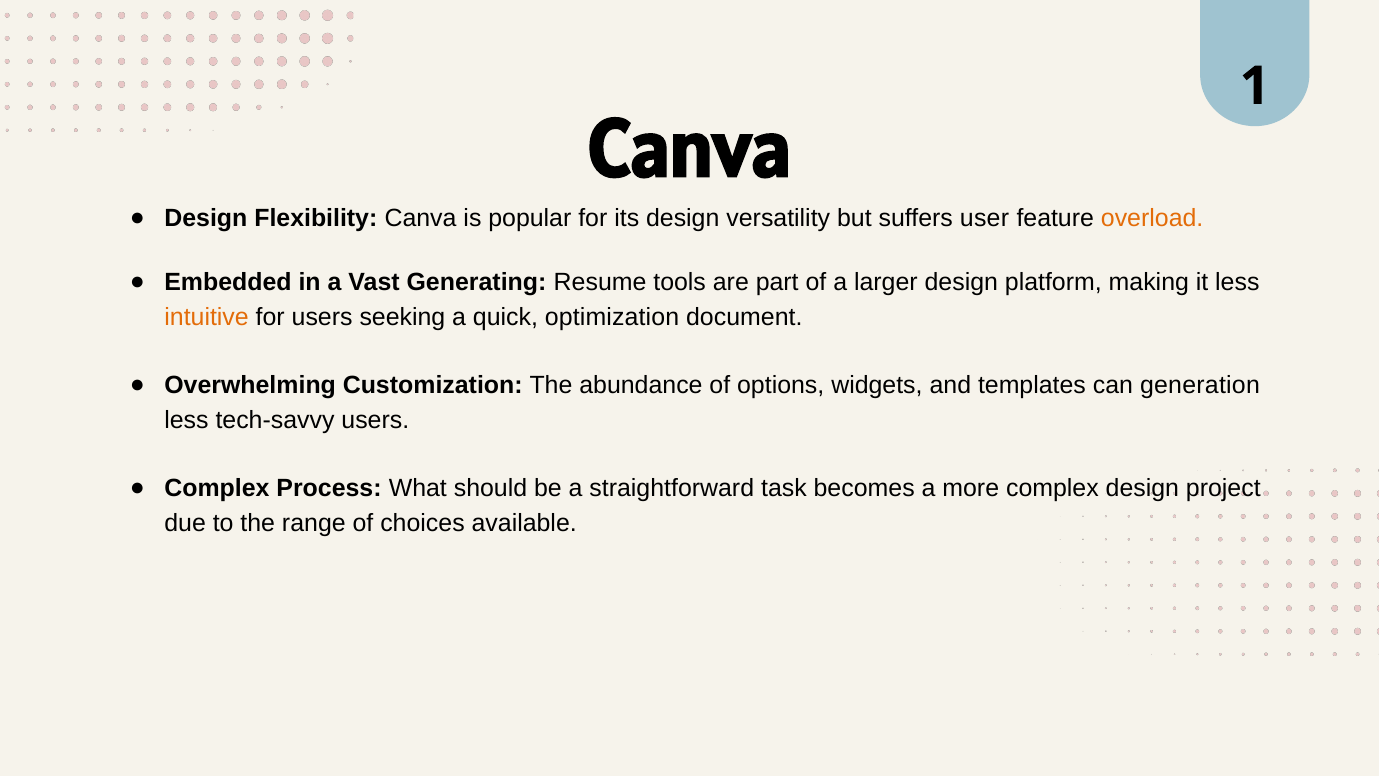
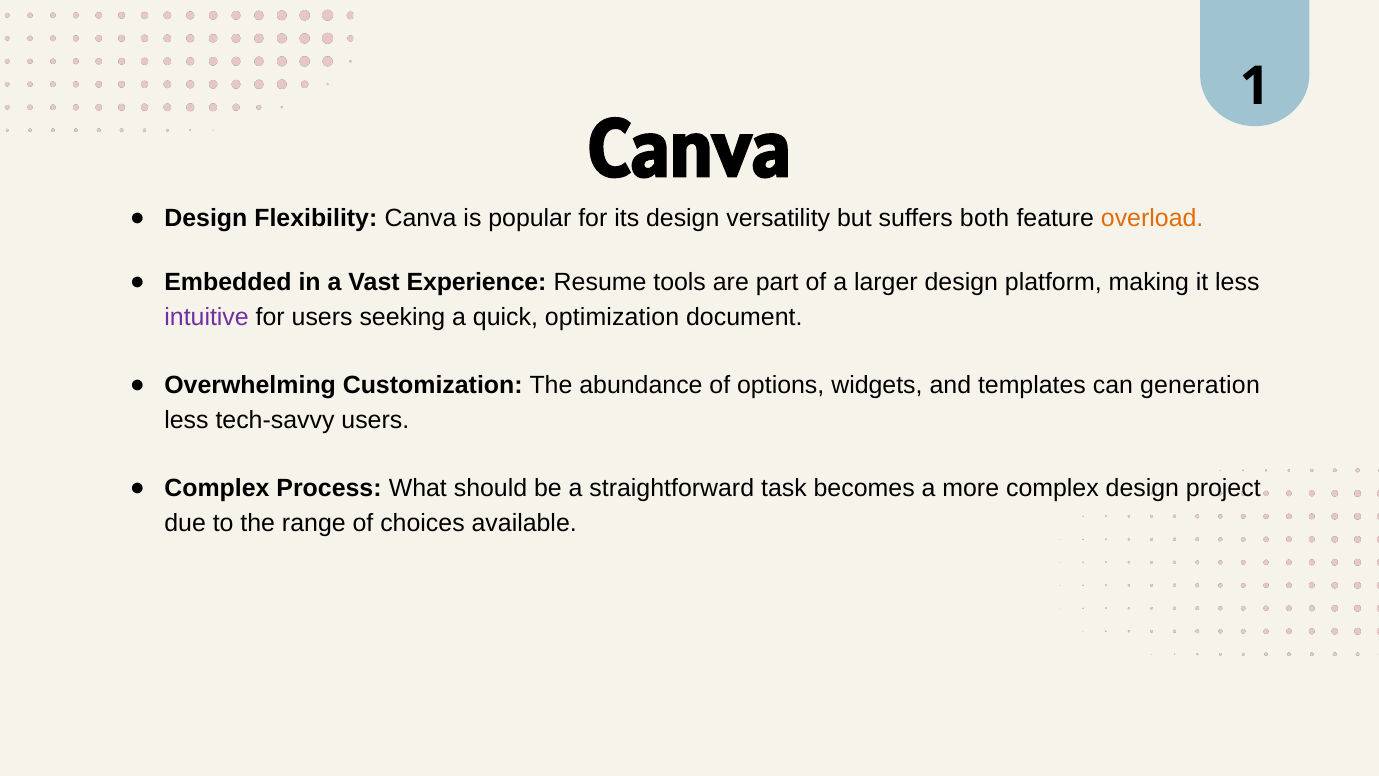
user: user -> both (985, 218)
Generating: Generating -> Experience (477, 282)
intuitive colour: orange -> purple (207, 317)
